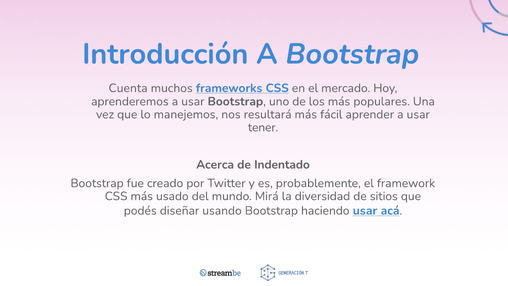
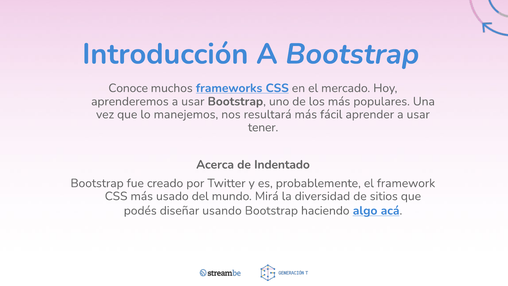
Cuenta: Cuenta -> Conoce (128, 88)
haciendo usar: usar -> algo (365, 210)
